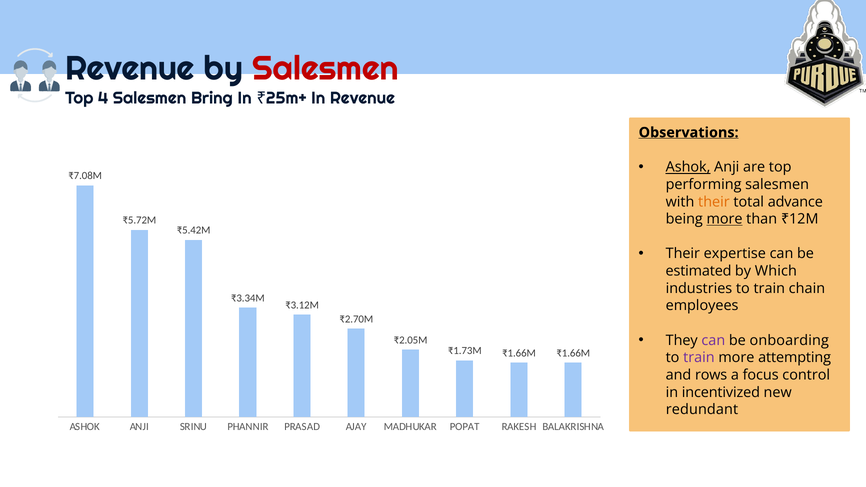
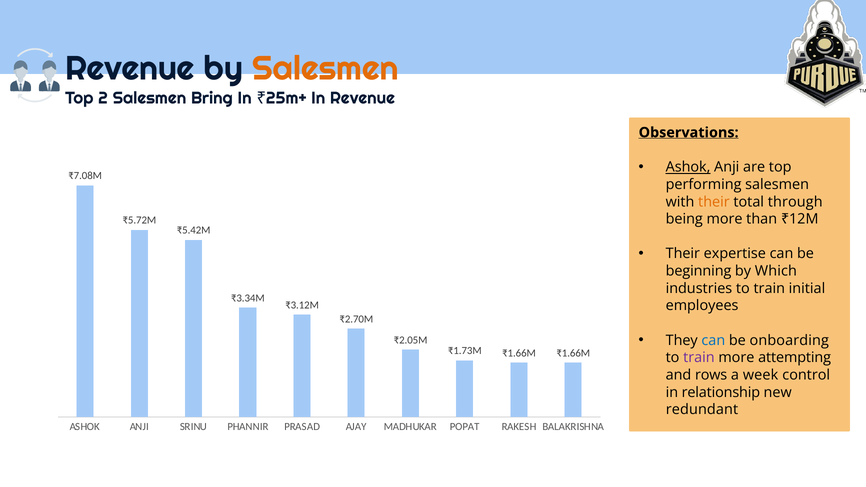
Salesmen colour: red -> orange (325, 69)
4: 4 -> 2 (103, 98)
advance: advance -> through (795, 202)
more underline: present -> none (725, 219)
estimated: estimated -> beginning (699, 271)
chain: chain -> initial (807, 288)
can colour: purple -> blue (713, 340)
focus: focus -> week (761, 375)
incentivized: incentivized -> relationship (721, 392)
